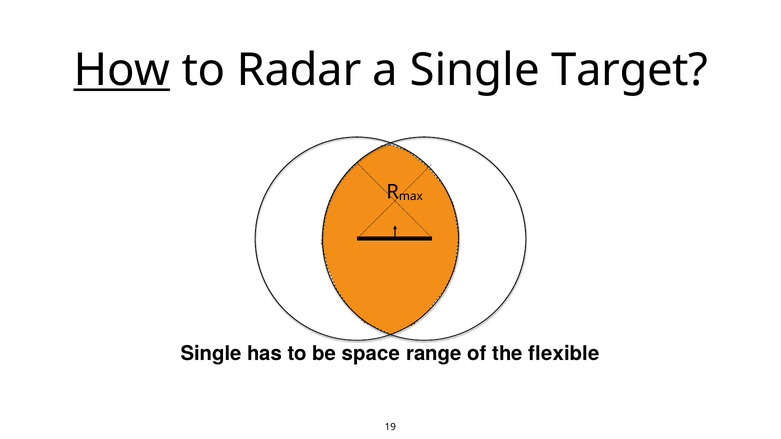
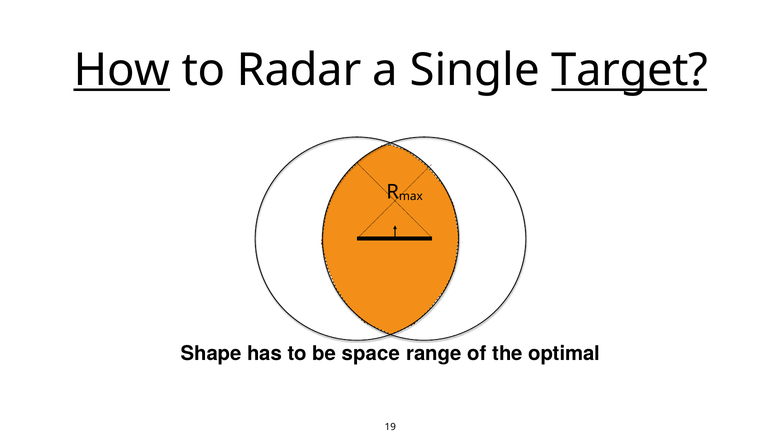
Target underline: none -> present (630, 70)
Single: Single -> Shape (211, 354)
flexible: flexible -> optimal (564, 354)
